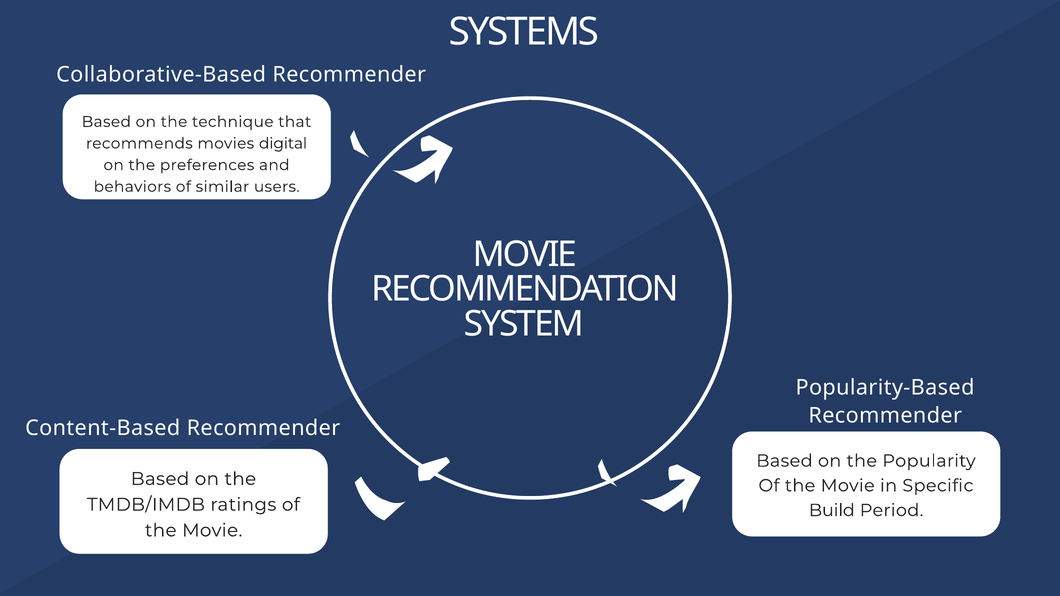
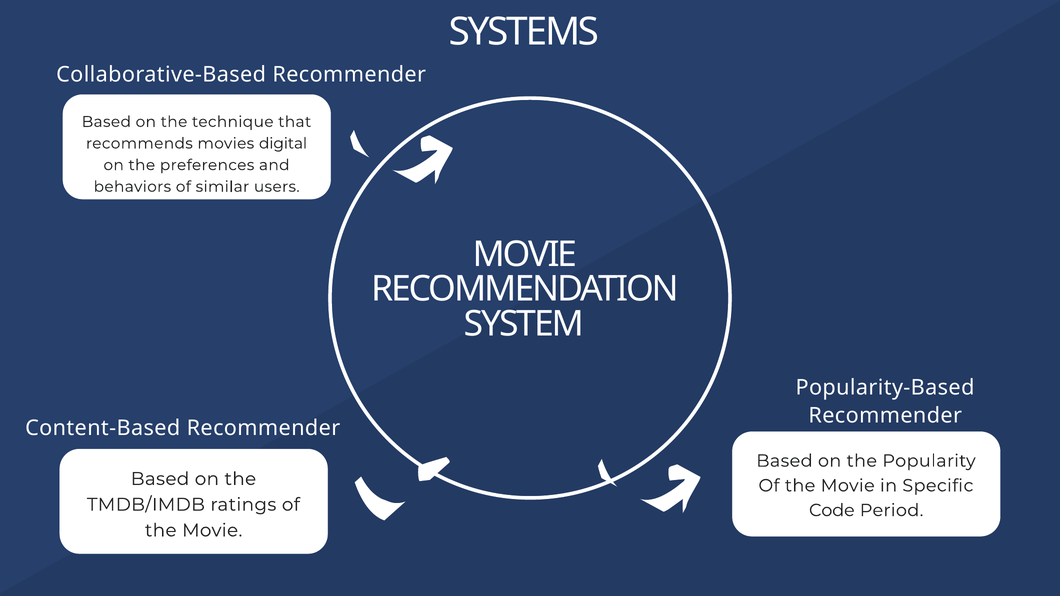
Build: Build -> Code (832, 511)
